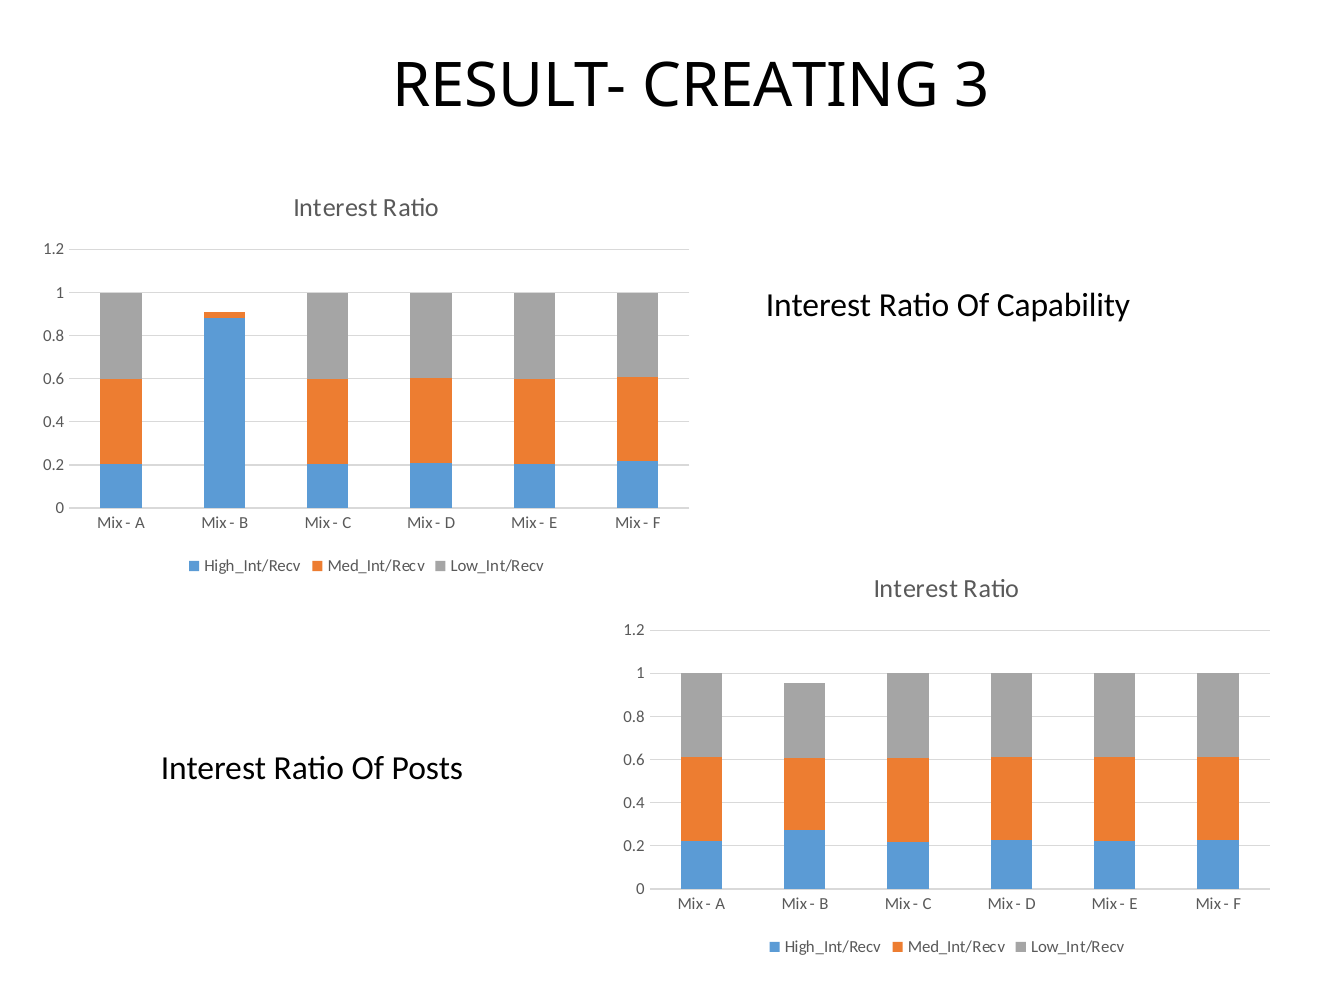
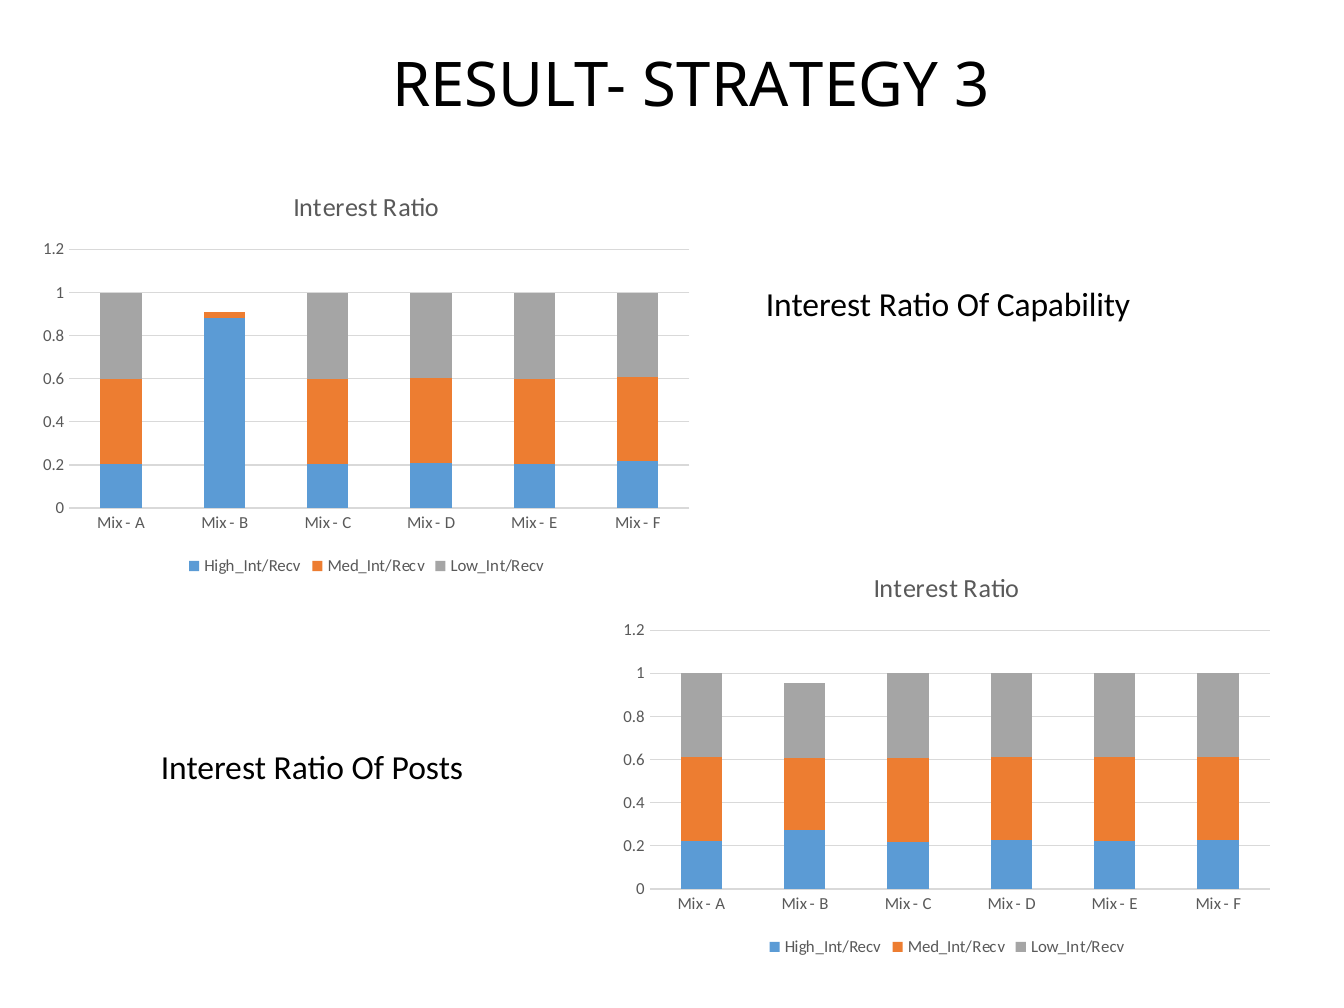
CREATING: CREATING -> STRATEGY (791, 86)
